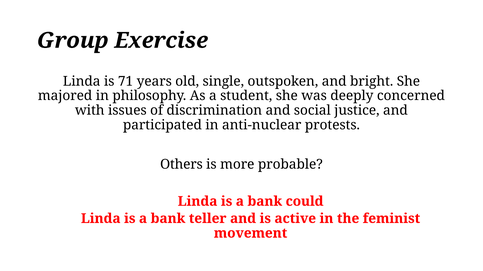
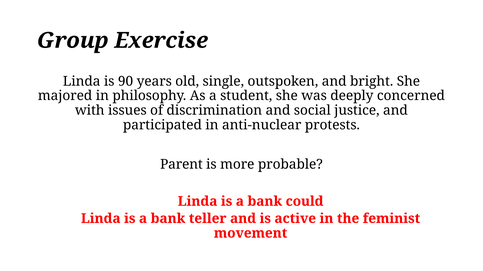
71: 71 -> 90 (126, 81)
Others: Others -> Parent (181, 165)
